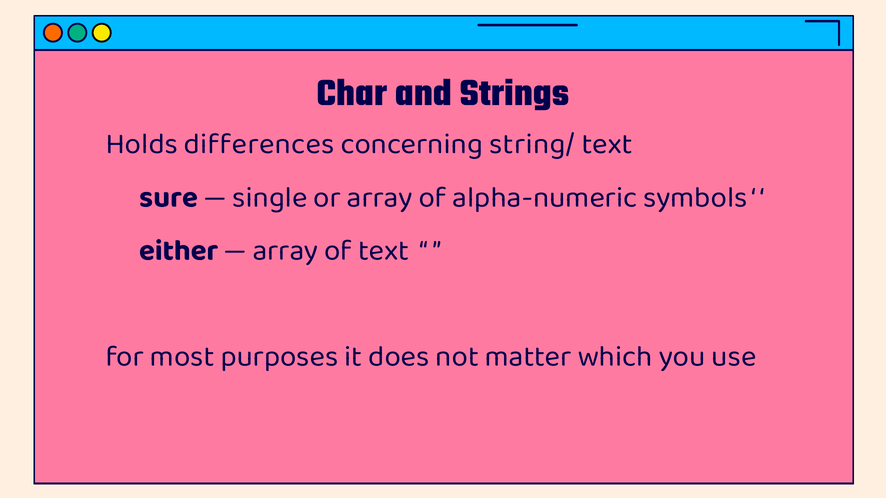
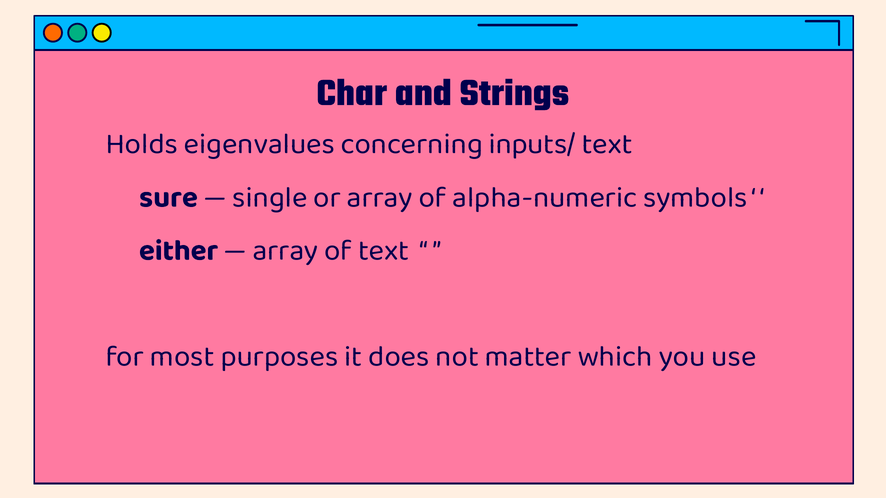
differences: differences -> eigenvalues (259, 144)
string/: string/ -> inputs/ (532, 144)
